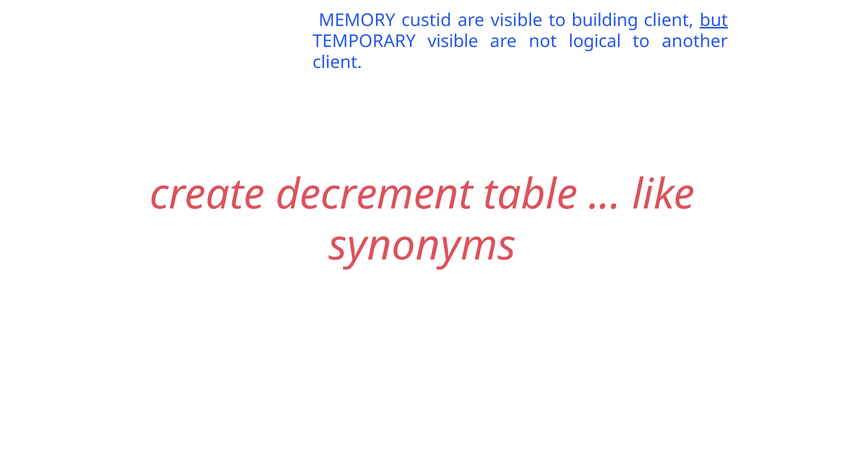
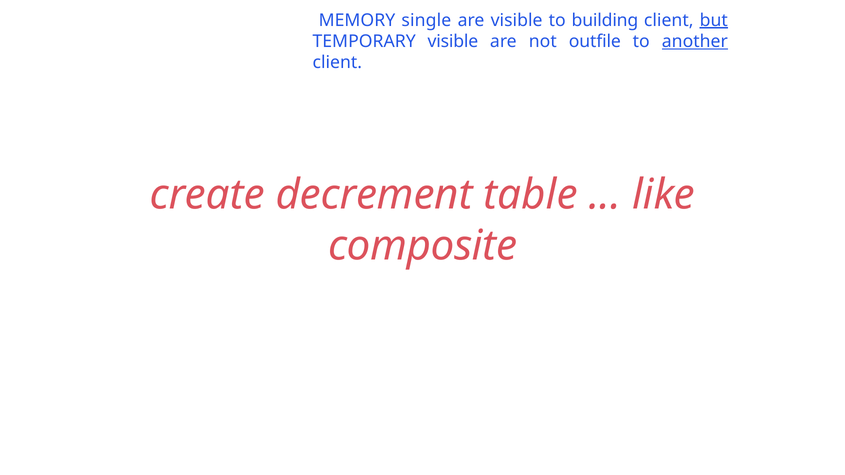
custid: custid -> single (426, 20)
logical: logical -> outfile (595, 41)
another underline: none -> present (695, 41)
synonyms: synonyms -> composite (423, 246)
